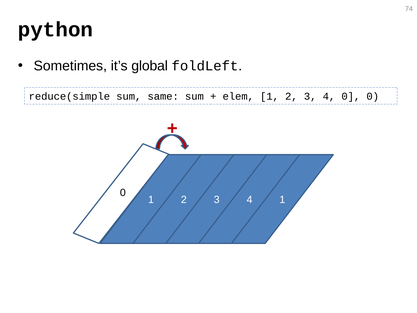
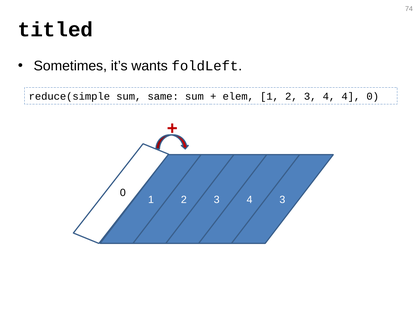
python: python -> titled (56, 30)
global: global -> wants (150, 66)
4 0: 0 -> 4 (351, 96)
1: 1 -> 3 (282, 200)
